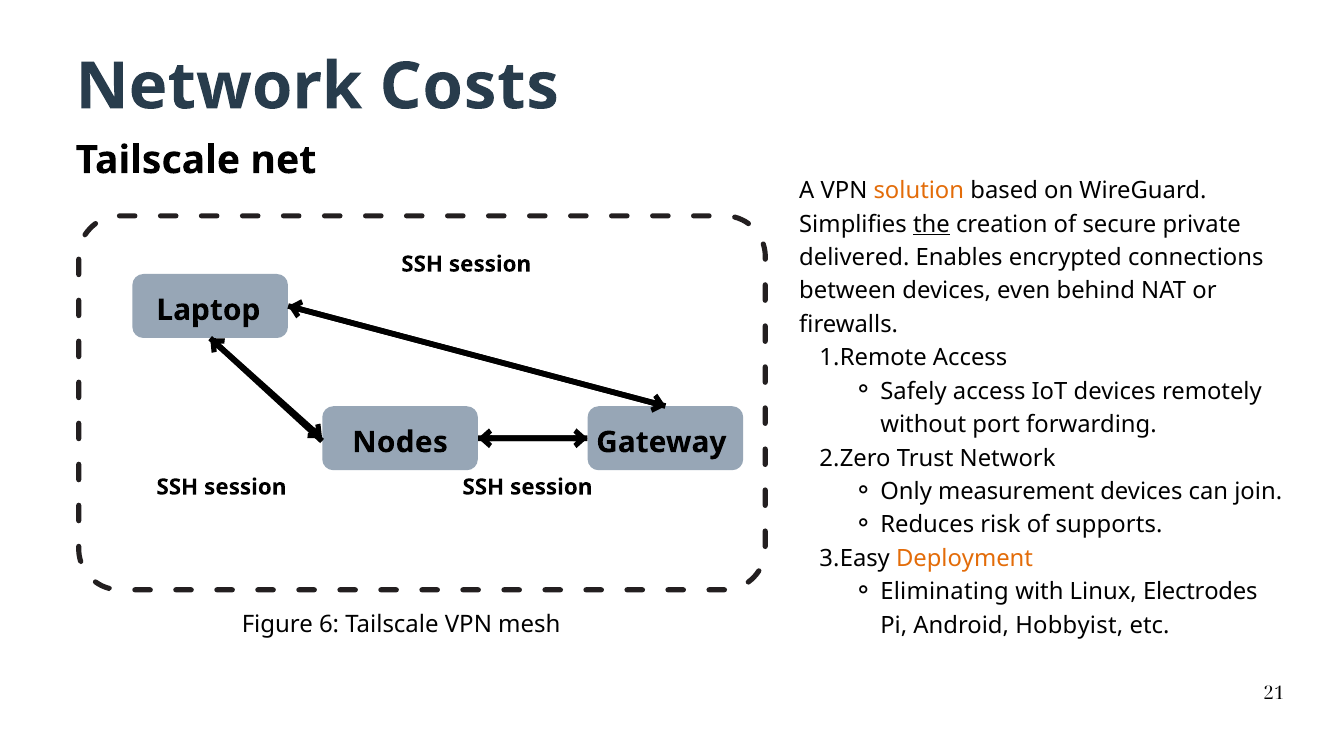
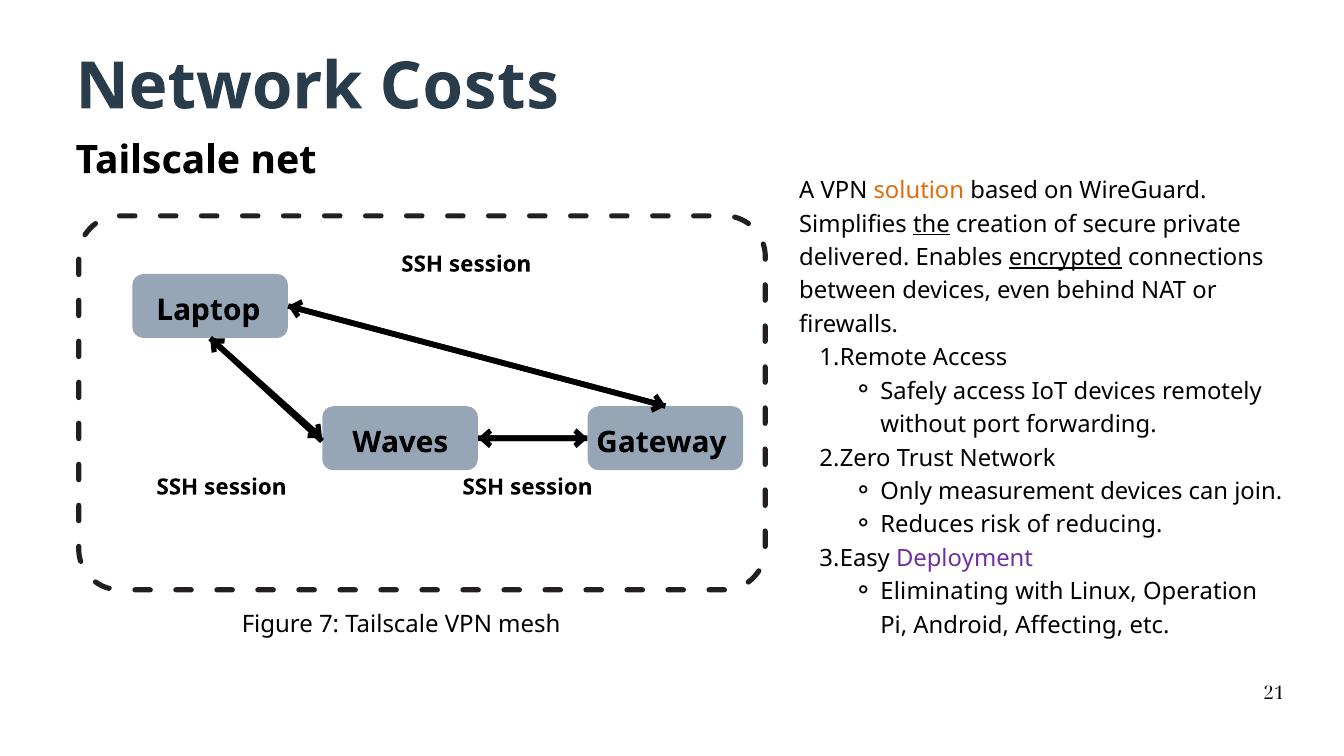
encrypted underline: none -> present (1065, 258)
Nodes: Nodes -> Waves (400, 442)
supports: supports -> reducing (1109, 525)
Deployment colour: orange -> purple (965, 558)
Electrodes: Electrodes -> Operation (1200, 592)
6: 6 -> 7 (329, 625)
Hobbyist: Hobbyist -> Affecting (1069, 625)
